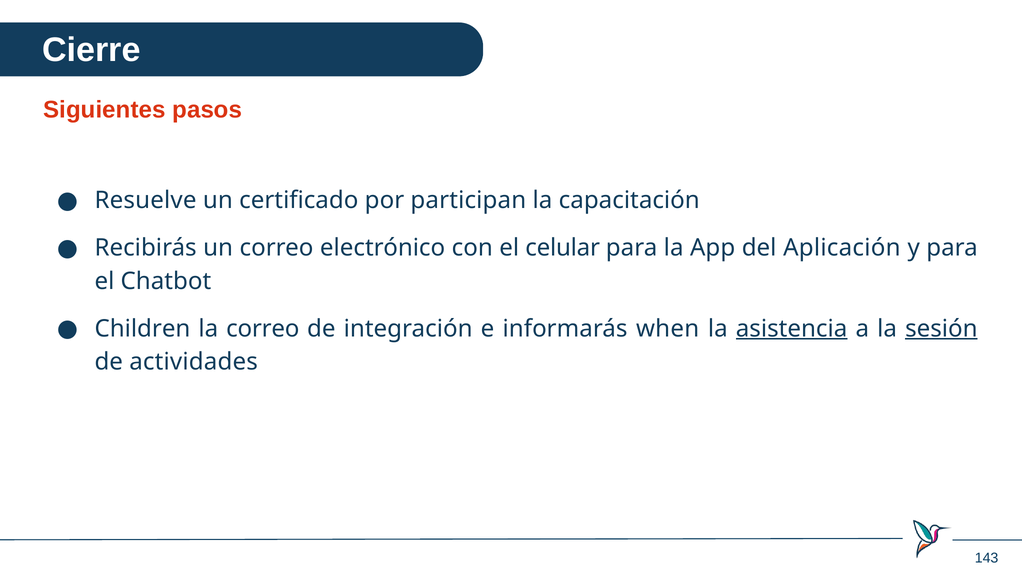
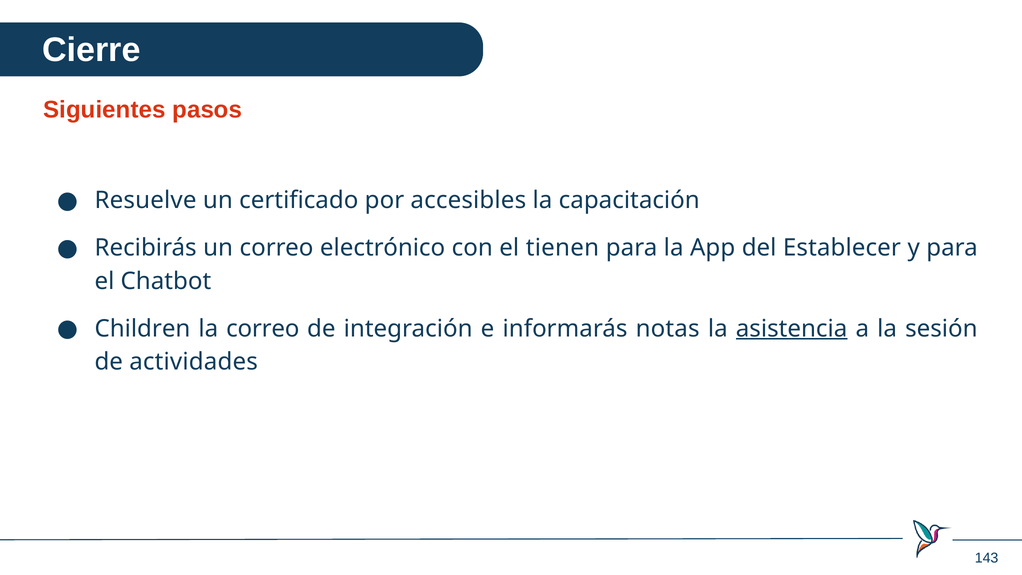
participan: participan -> accesibles (468, 200)
celular: celular -> tienen (562, 248)
Aplicación: Aplicación -> Establecer (842, 248)
when: when -> notas (668, 328)
sesión underline: present -> none (941, 328)
